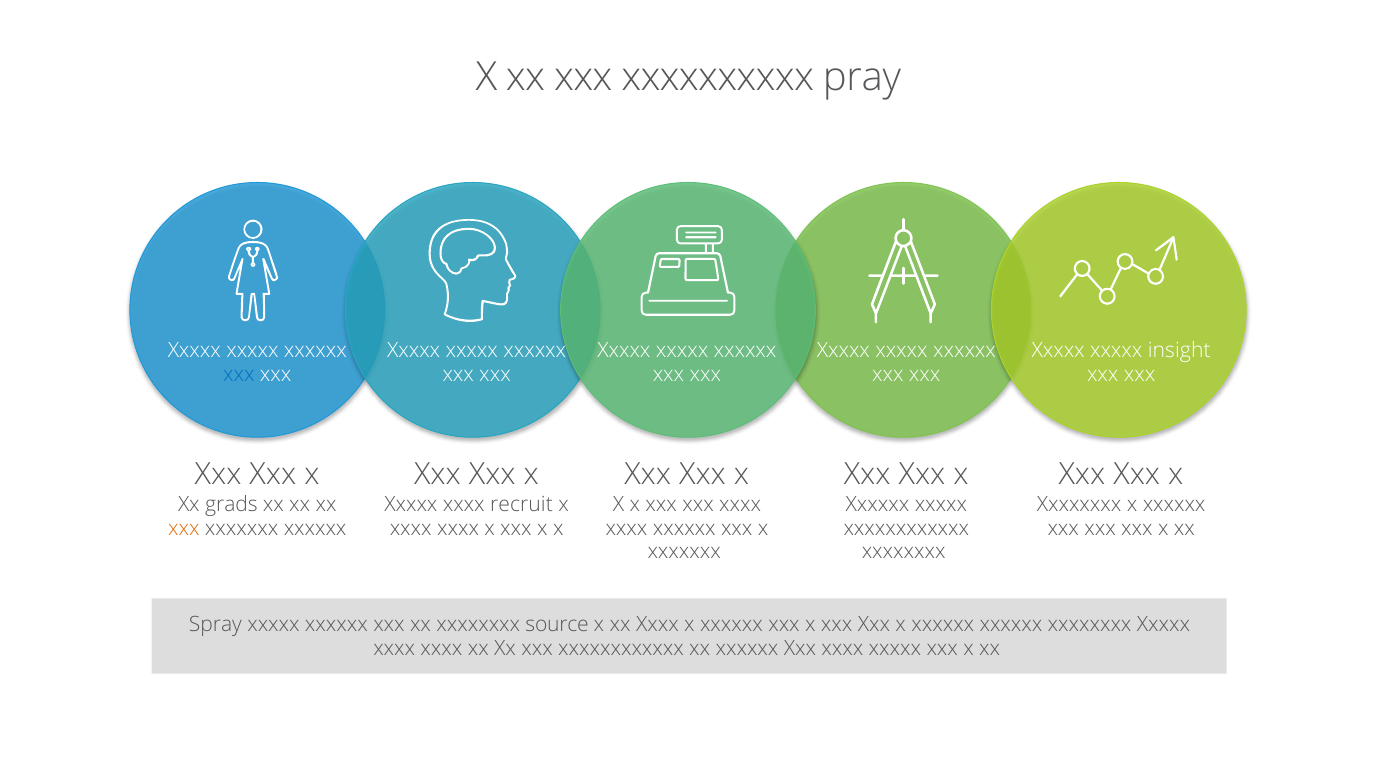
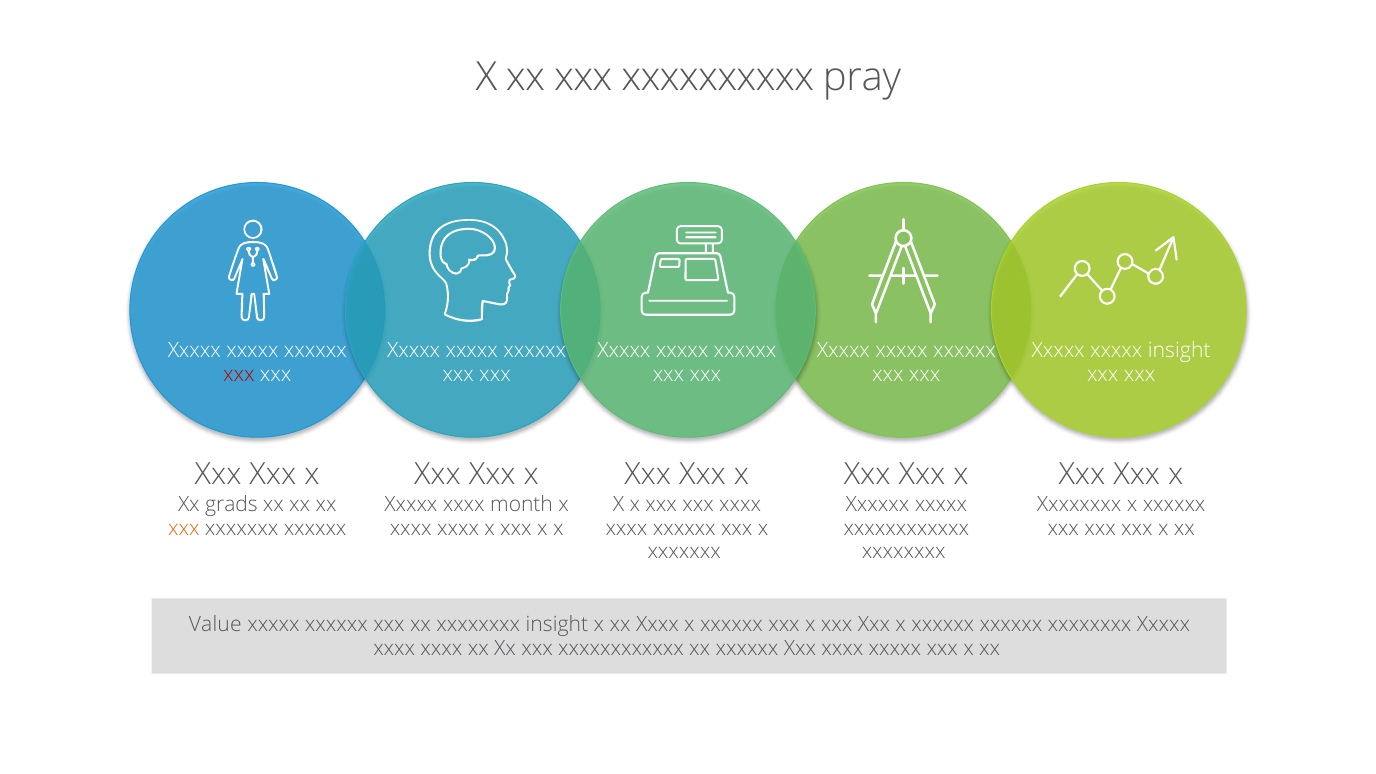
xxx colour: blue -> red (239, 375)
recruit: recruit -> month (522, 504)
Spray: Spray -> Value (215, 624)
xxxxxxxx source: source -> insight (557, 624)
